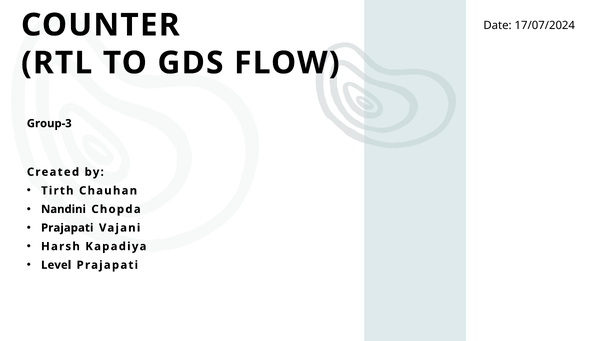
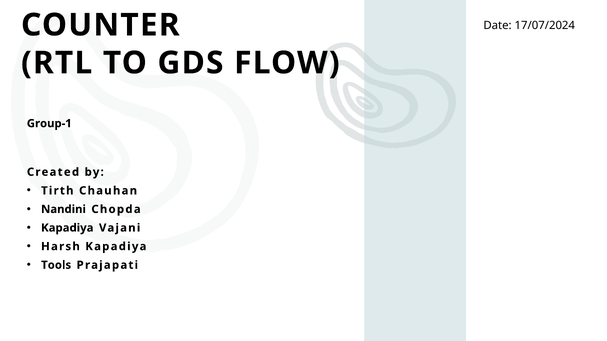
Group-3: Group-3 -> Group-1 (49, 124)
Prajapati: Prajapati -> Kapadiya (67, 228)
Level: Level -> Tools (56, 265)
